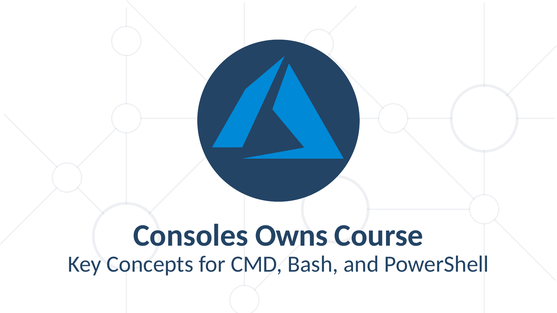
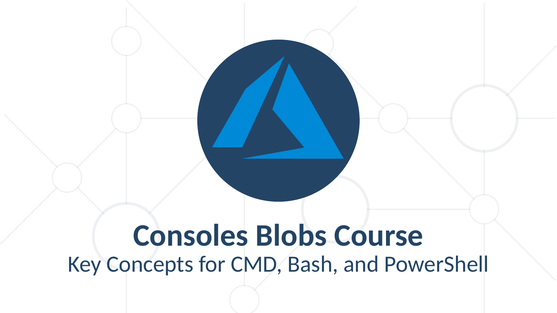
Owns: Owns -> Blobs (291, 236)
